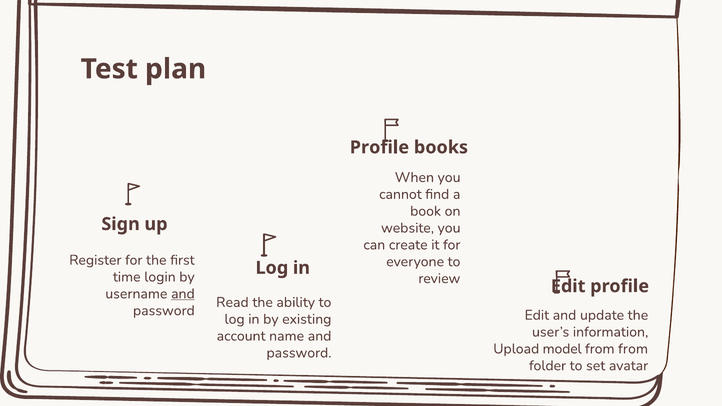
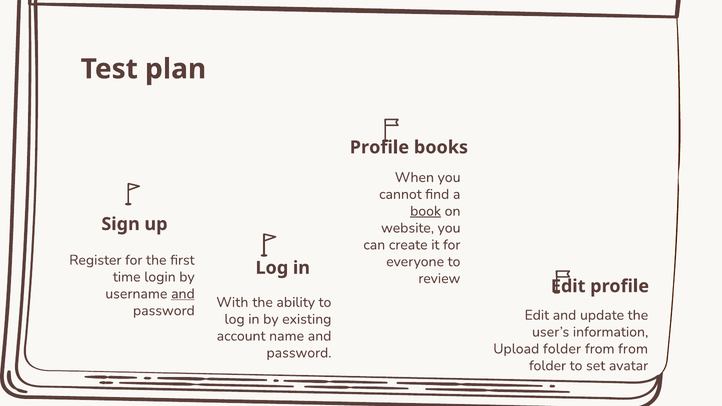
book underline: none -> present (426, 211)
Read: Read -> With (232, 302)
Upload model: model -> folder (562, 349)
